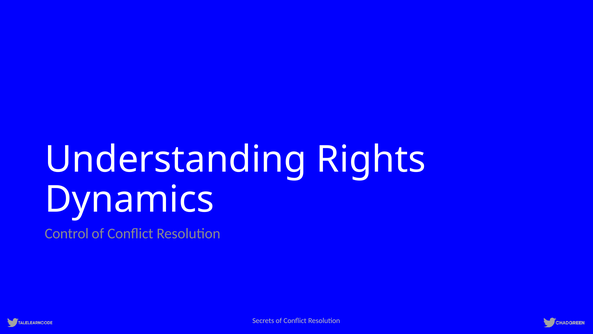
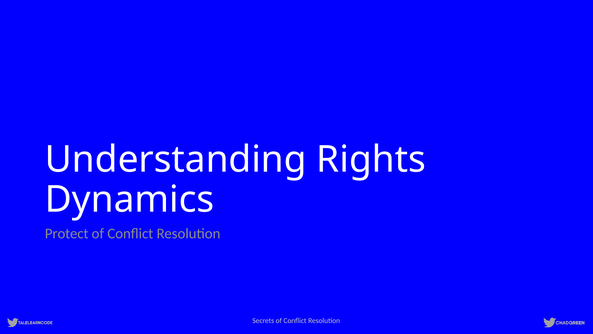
Control: Control -> Protect (67, 233)
